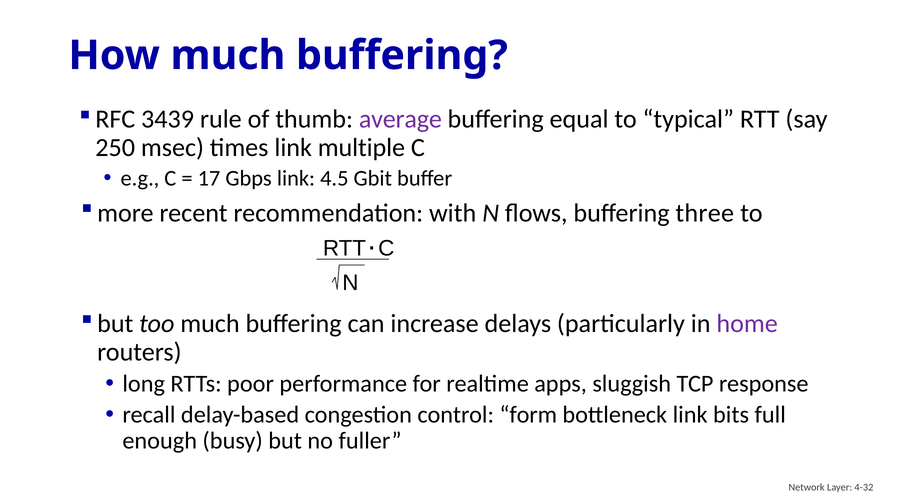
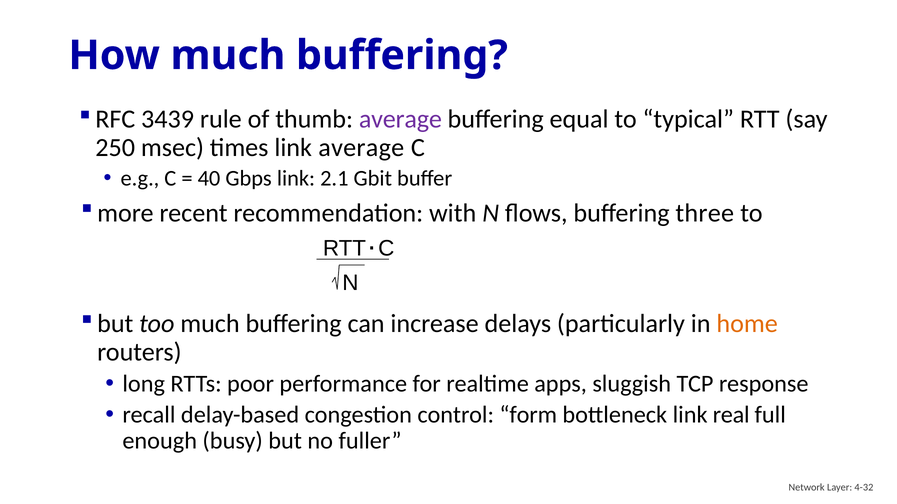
link multiple: multiple -> average (361, 148)
17: 17 -> 40 (209, 179)
4.5: 4.5 -> 2.1 (334, 179)
home colour: purple -> orange (747, 324)
bits: bits -> real (731, 415)
